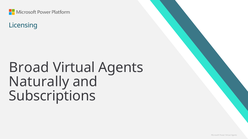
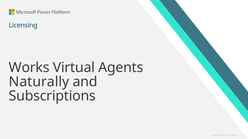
Broad: Broad -> Works (29, 68)
